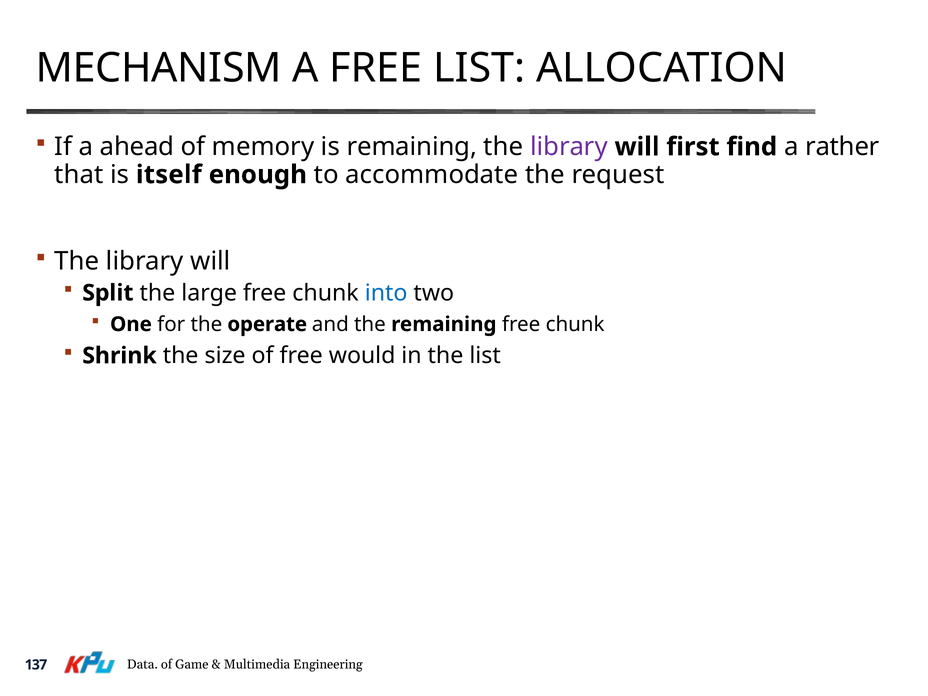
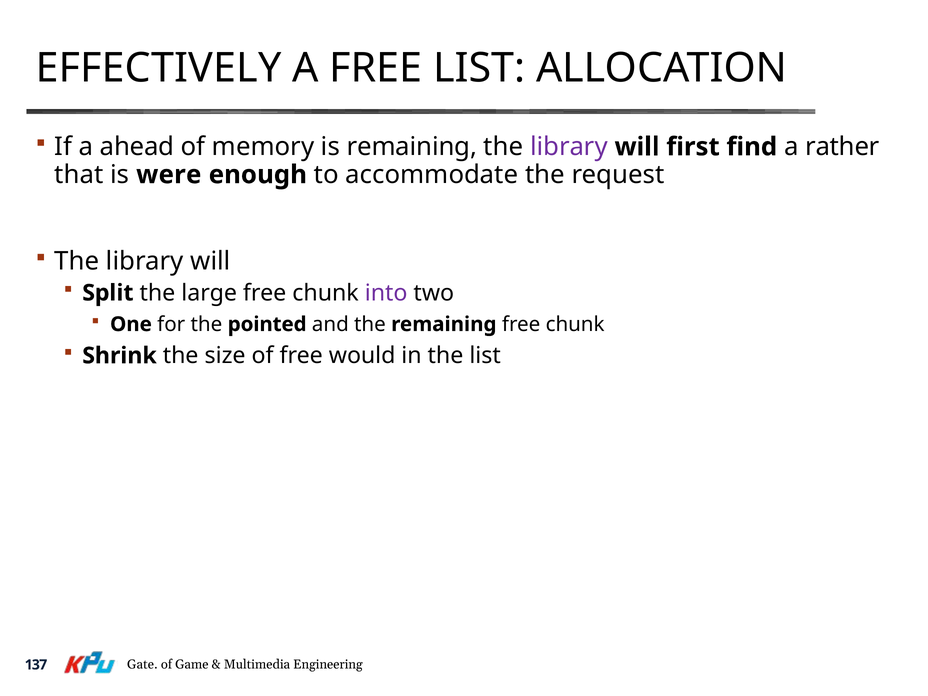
MECHANISM: MECHANISM -> EFFECTIVELY (159, 68)
itself: itself -> were (169, 175)
into colour: blue -> purple (386, 293)
operate: operate -> pointed (267, 324)
Data: Data -> Gate (142, 664)
